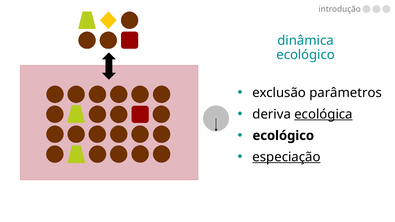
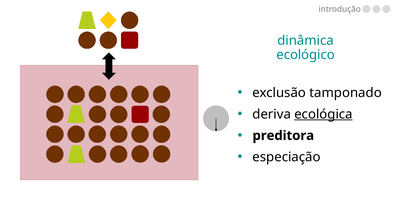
parâmetros: parâmetros -> tamponado (346, 93)
ecológico: ecológico -> preditora (283, 136)
especiação underline: present -> none (287, 157)
